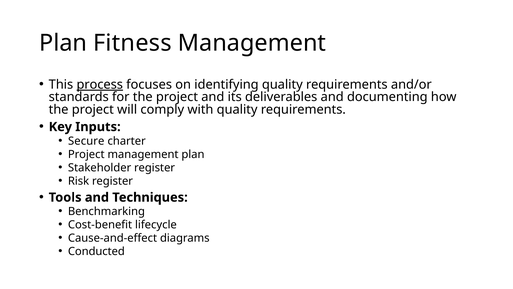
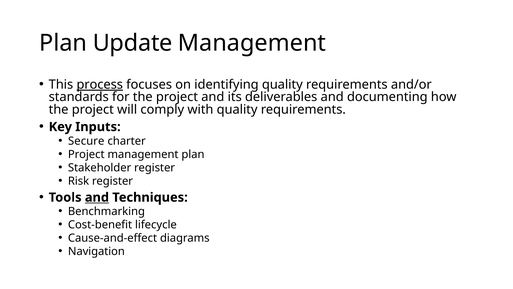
Fitness: Fitness -> Update (133, 43)
and underline: none -> present (97, 197)
Conducted: Conducted -> Navigation (96, 251)
